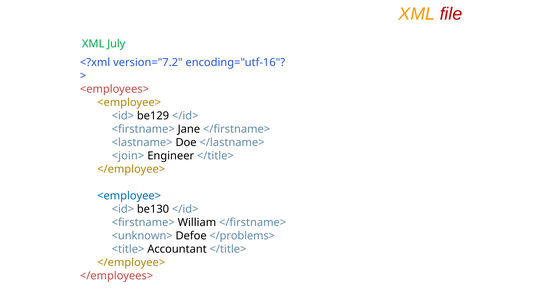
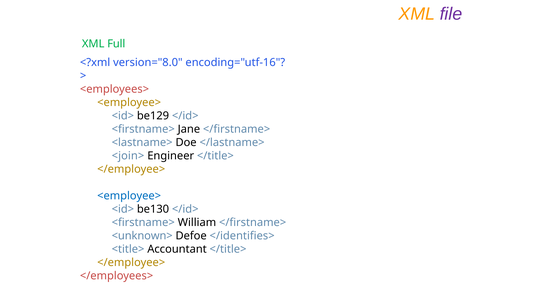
file colour: red -> purple (451, 14)
July: July -> Full (116, 44)
version="7.2: version="7.2 -> version="8.0 (148, 62)
</problems>: </problems> -> </identifies> (242, 236)
